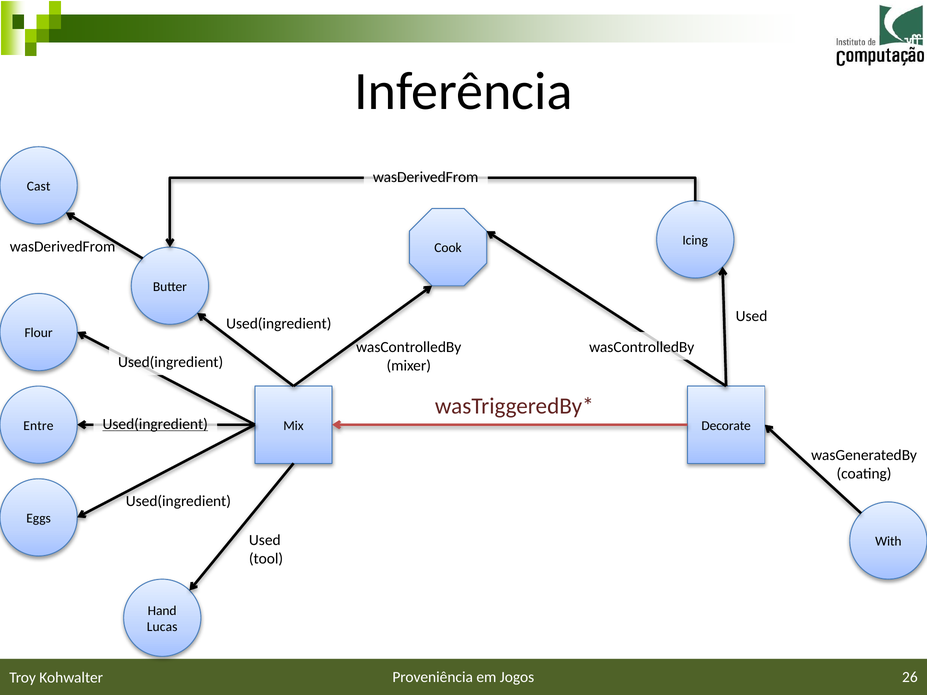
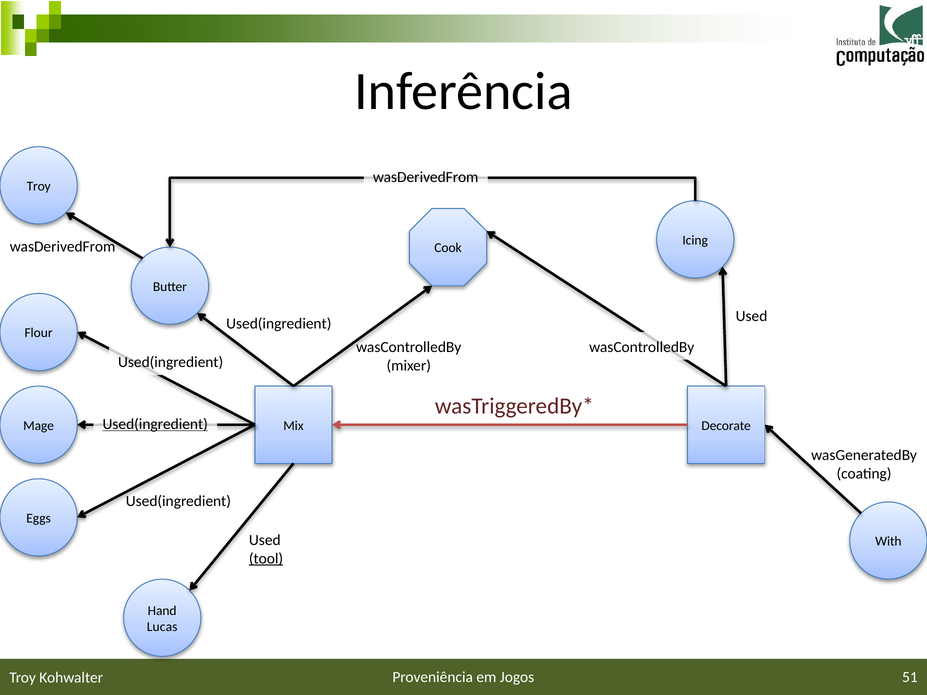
Cast: Cast -> Troy (39, 186)
Entre: Entre -> Mage (39, 426)
tool underline: none -> present (266, 559)
26: 26 -> 51 (910, 678)
